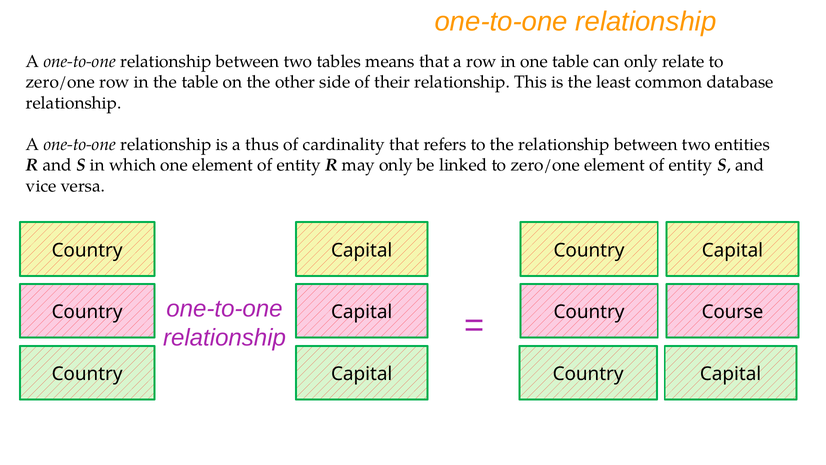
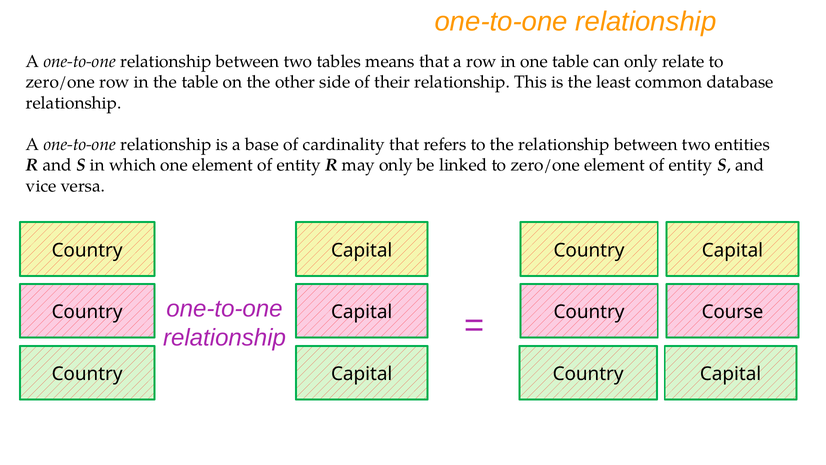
thus: thus -> base (262, 144)
